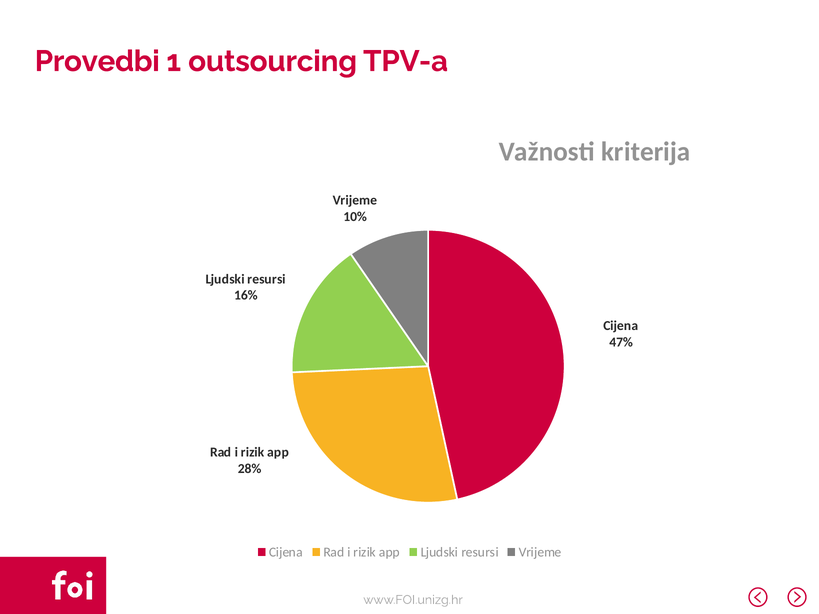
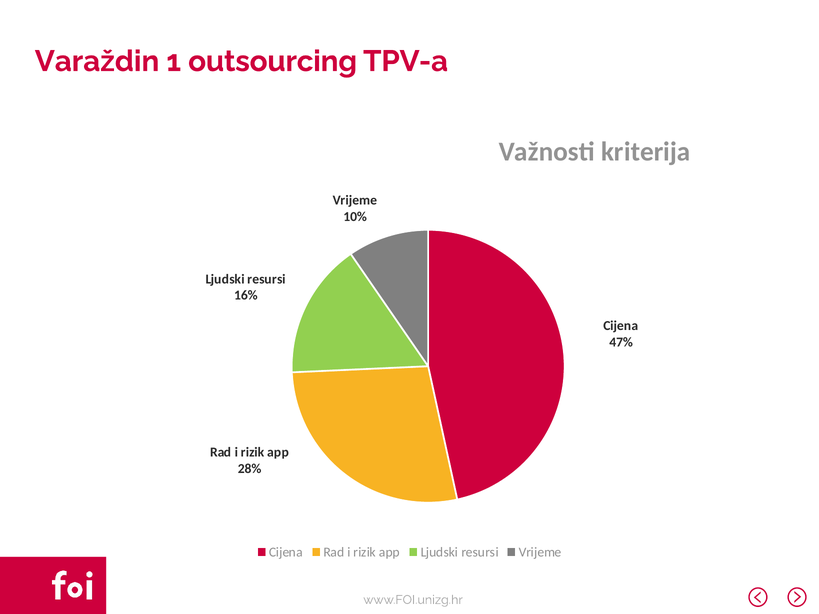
Provedbi: Provedbi -> Varaždin (97, 61)
